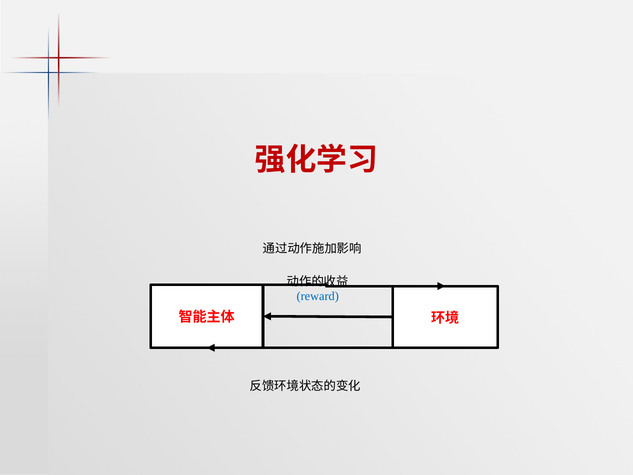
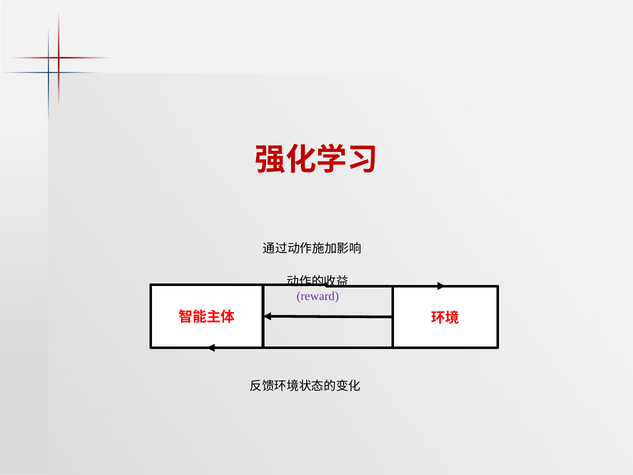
reward colour: blue -> purple (318, 296)
